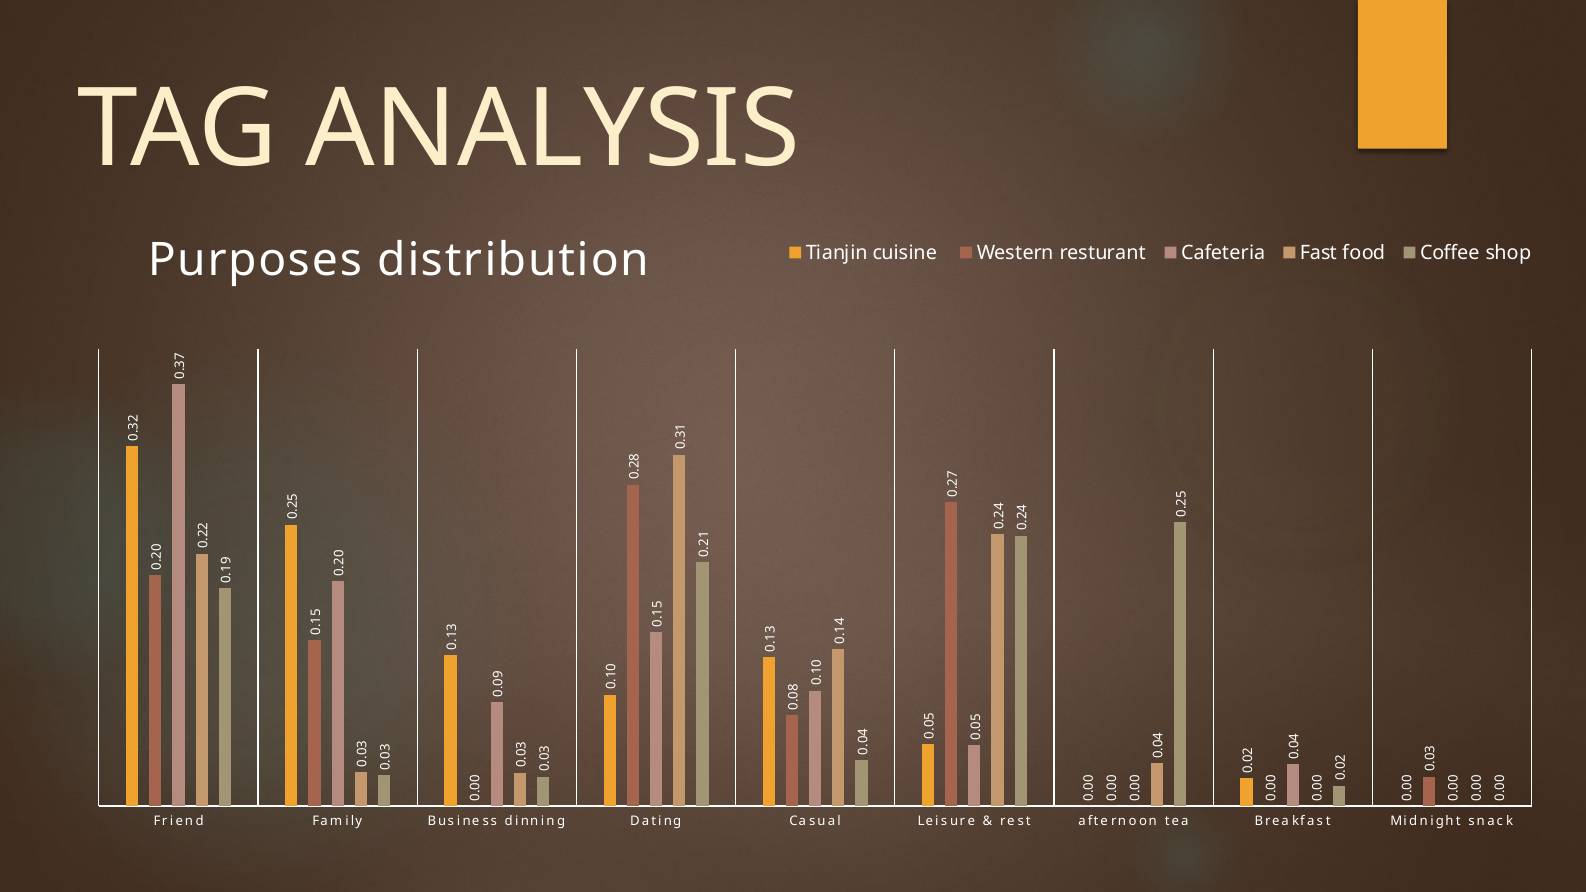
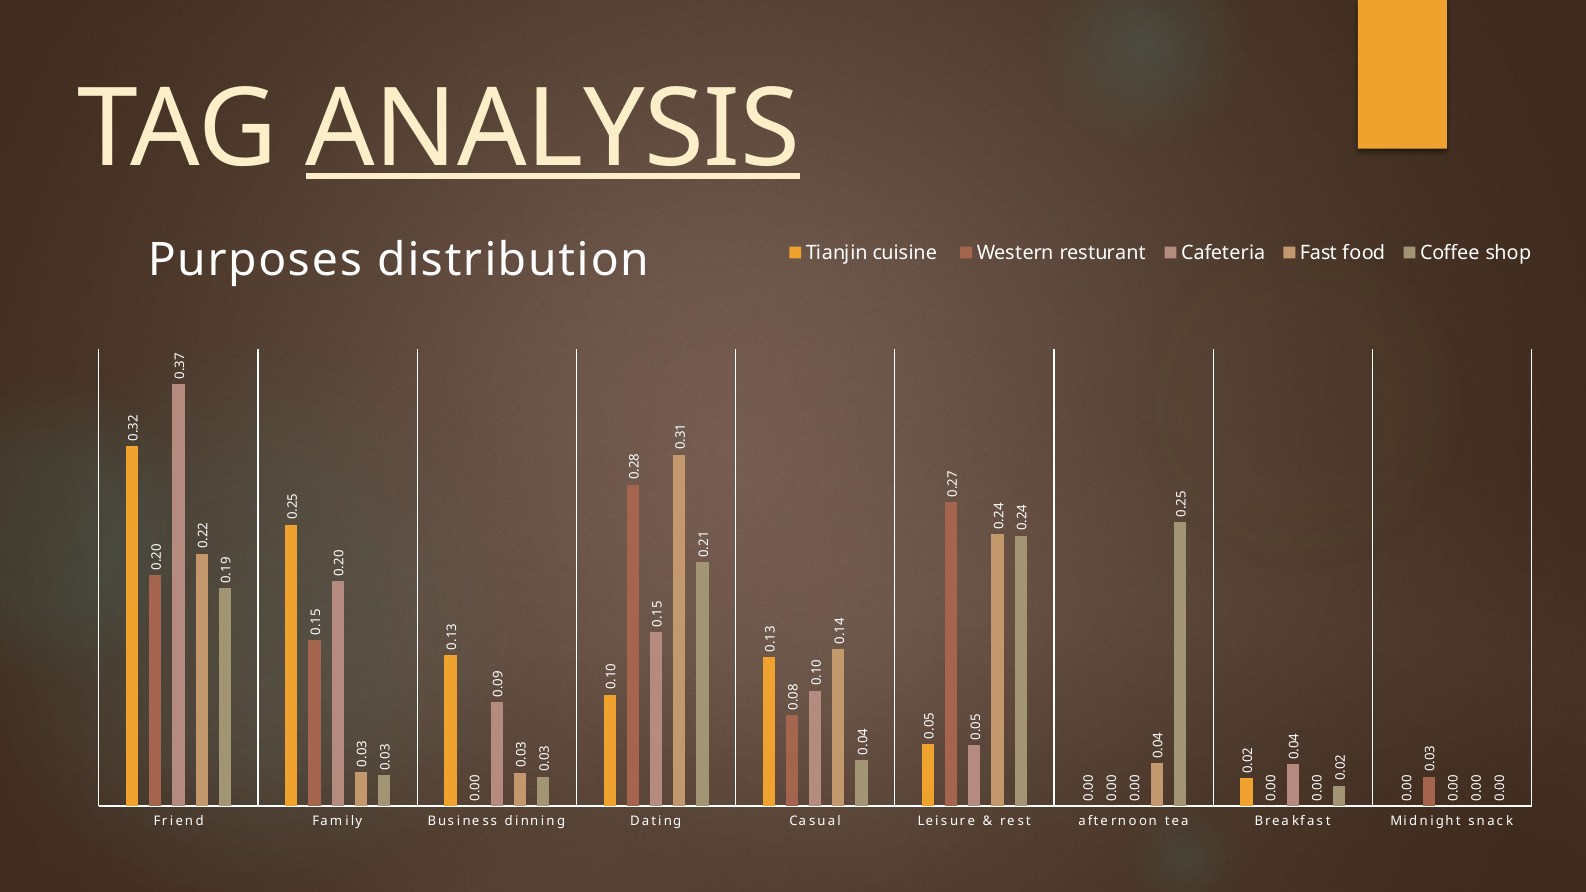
ANALYSIS underline: none -> present (553, 129)
